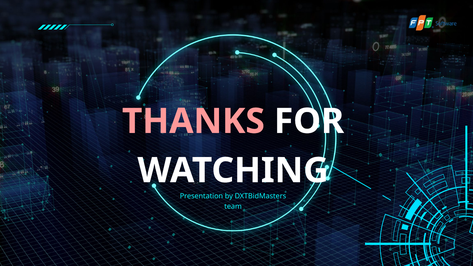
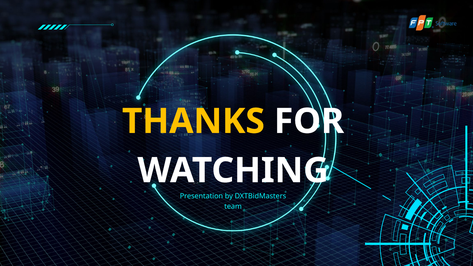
THANKS colour: pink -> yellow (193, 121)
